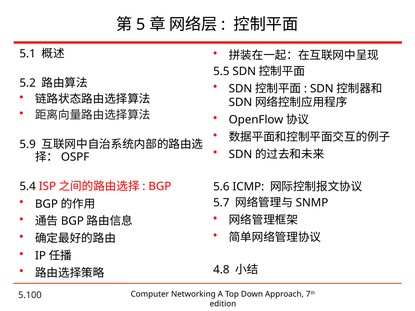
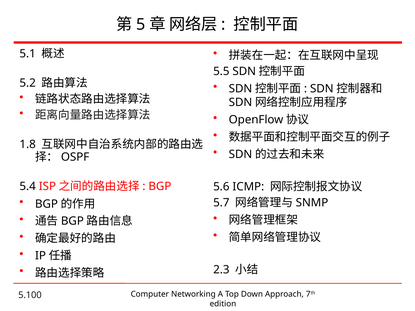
5.9: 5.9 -> 1.8 (28, 145)
4.8: 4.8 -> 2.3 (221, 270)
